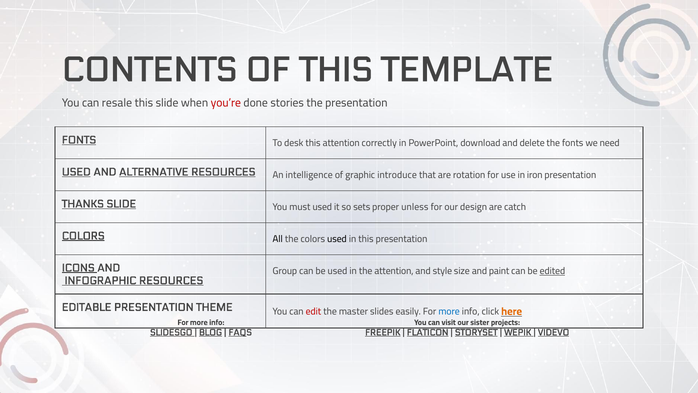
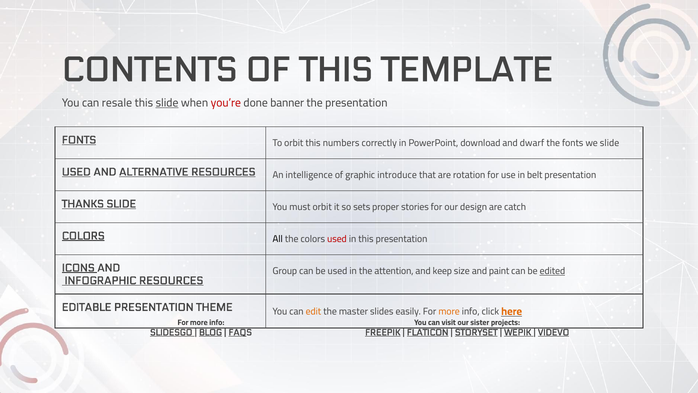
slide underline: none -> present (167, 103)
stories: stories -> banner (287, 103)
To desk: desk -> orbit (294, 143)
this attention: attention -> numbers (341, 143)
delete: delete -> dwarf (532, 143)
we need: need -> slide (610, 143)
iron: iron -> belt (535, 175)
must used: used -> orbit (322, 207)
unless: unless -> stories (415, 207)
used colour: black -> red (337, 239)
style: style -> keep (442, 271)
edit colour: red -> orange (313, 311)
more colour: blue -> orange (449, 311)
